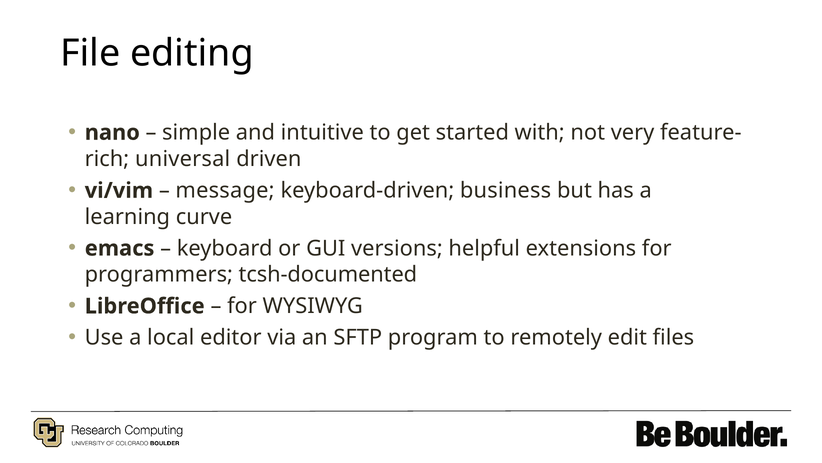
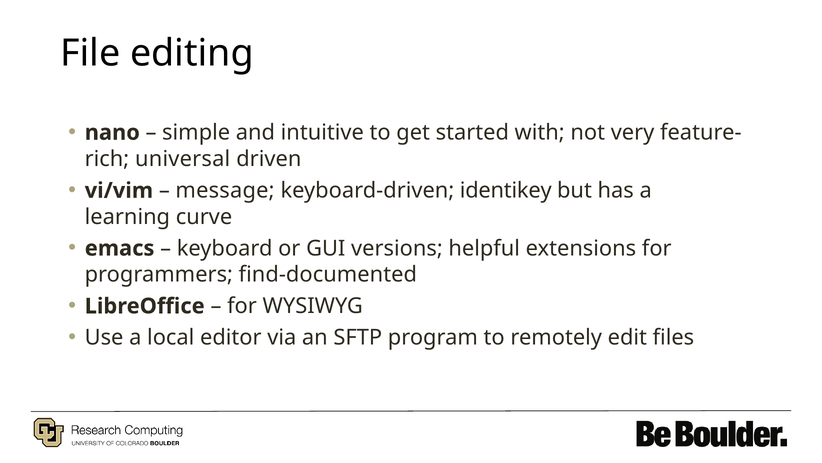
business: business -> identikey (506, 190)
tcsh-documented: tcsh-documented -> find-documented (328, 274)
